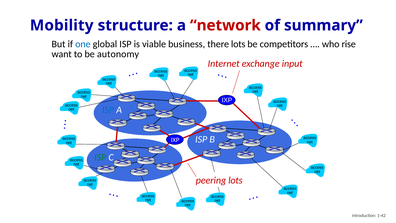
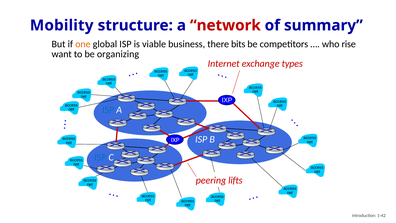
one colour: blue -> orange (83, 44)
there lots: lots -> bits (238, 44)
autonomy: autonomy -> organizing (118, 54)
input: input -> types (292, 64)
ISP colour: green -> blue (100, 157)
peering lots: lots -> lifts (235, 180)
